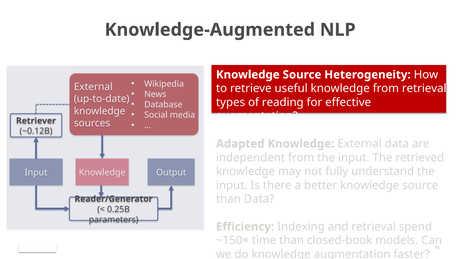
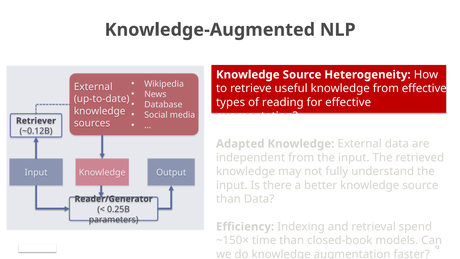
from retrieval: retrieval -> effective (424, 88)
